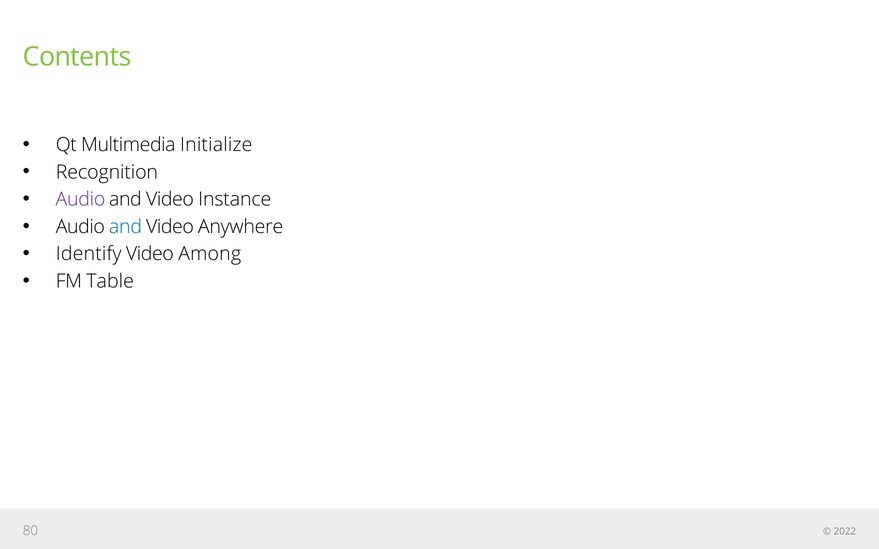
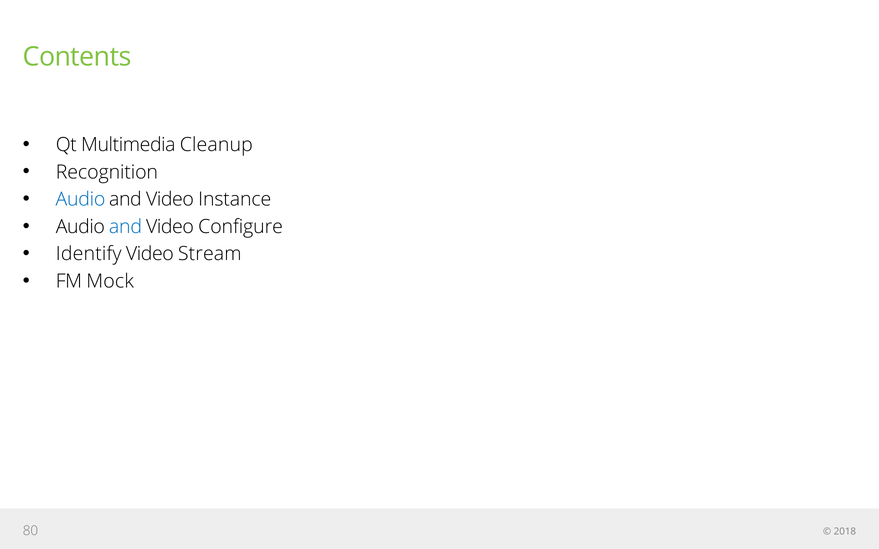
Initialize: Initialize -> Cleanup (216, 145)
Audio colour: purple -> blue (80, 200)
Anywhere: Anywhere -> Configure (241, 227)
Among: Among -> Stream (210, 254)
Table: Table -> Mock (110, 282)
2022: 2022 -> 2018 (845, 532)
